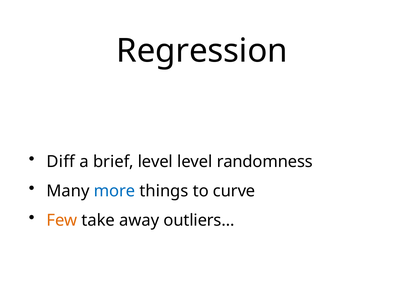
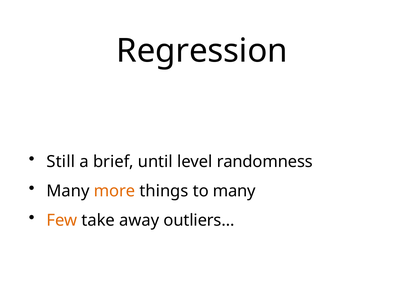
Diff: Diff -> Still (61, 162)
brief level: level -> until (155, 162)
more colour: blue -> orange (115, 191)
to curve: curve -> many (234, 191)
